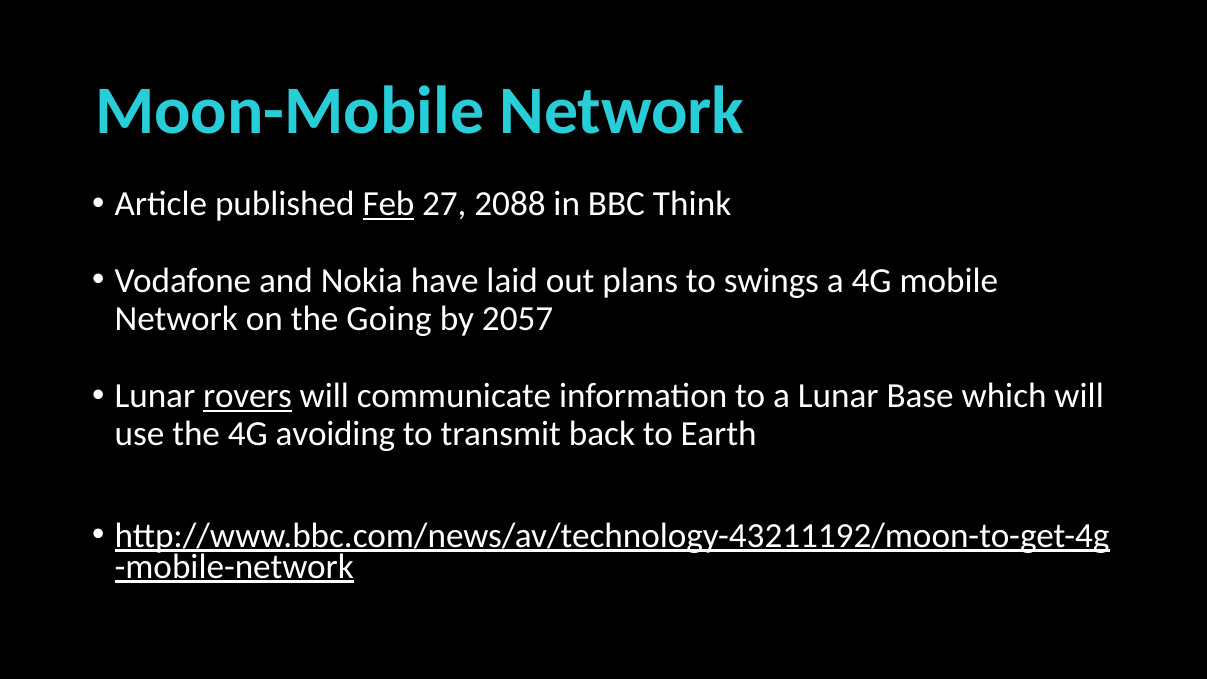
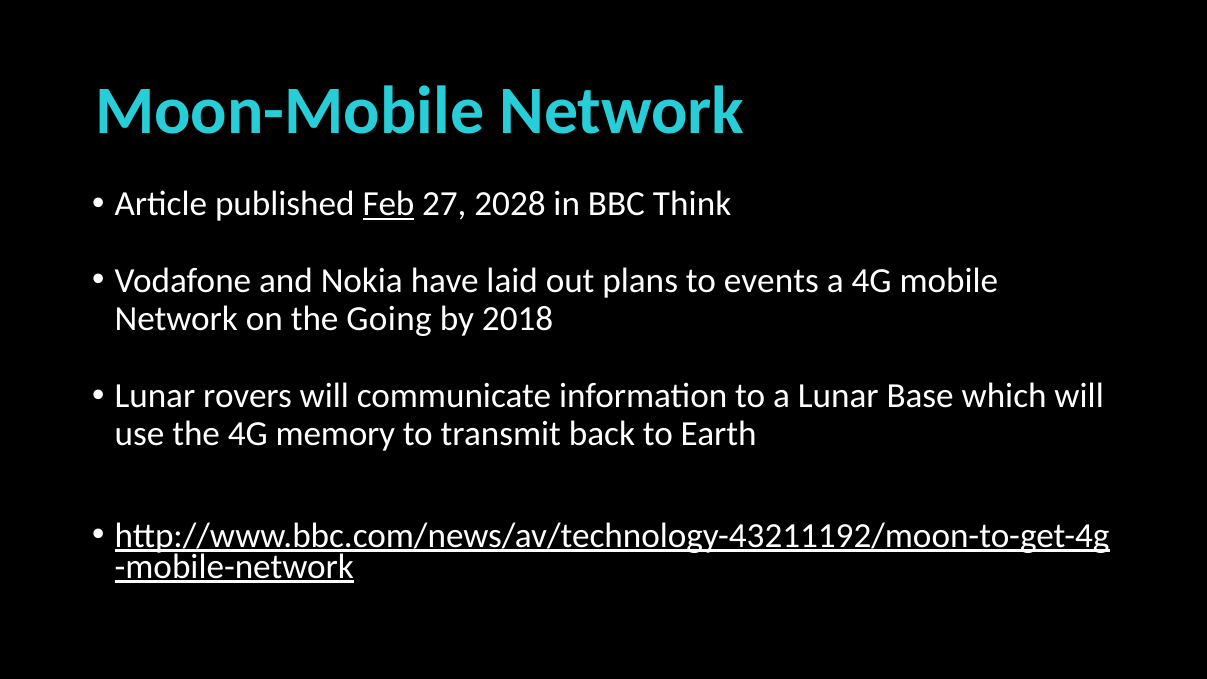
2088: 2088 -> 2028 (510, 204)
swings: swings -> events (771, 281)
2057: 2057 -> 2018 (518, 319)
rovers underline: present -> none (248, 396)
avoiding: avoiding -> memory (335, 434)
